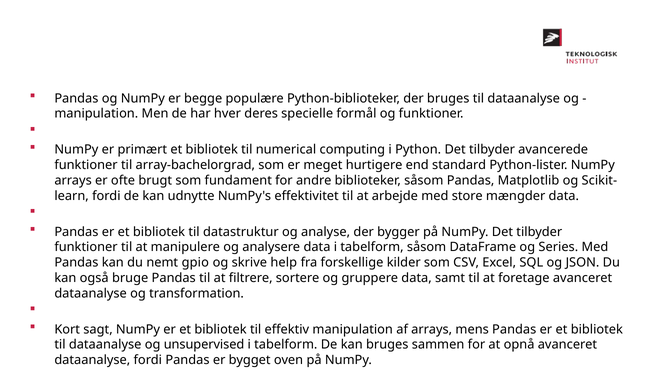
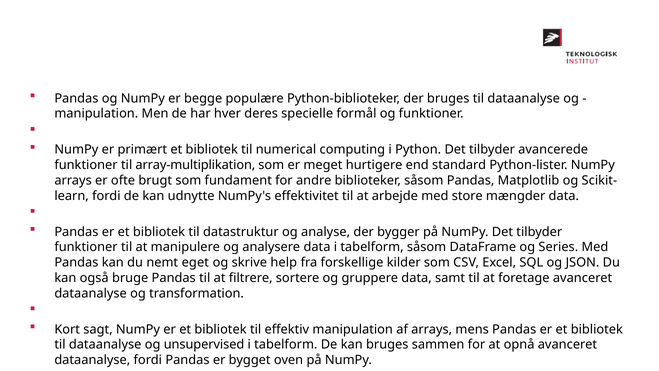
array-bachelorgrad: array-bachelorgrad -> array-multiplikation (195, 165)
gpio: gpio -> eget (195, 262)
